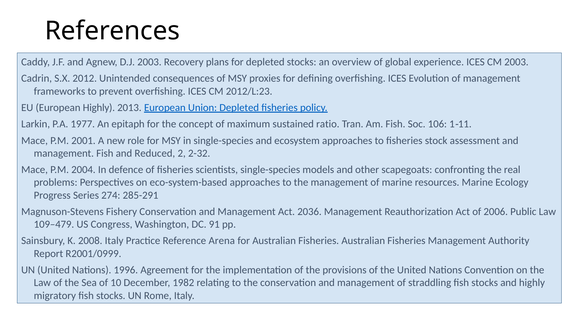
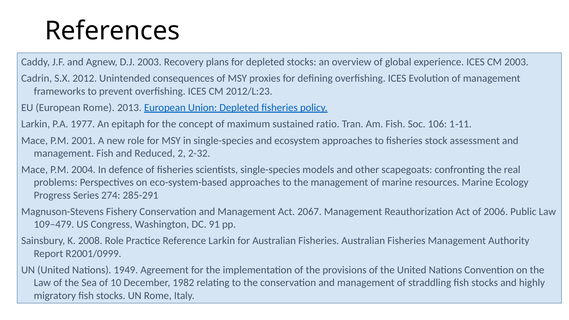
European Highly: Highly -> Rome (99, 108)
2036: 2036 -> 2067 (309, 212)
2008 Italy: Italy -> Role (114, 241)
Reference Arena: Arena -> Larkin (222, 241)
1996: 1996 -> 1949 (126, 270)
